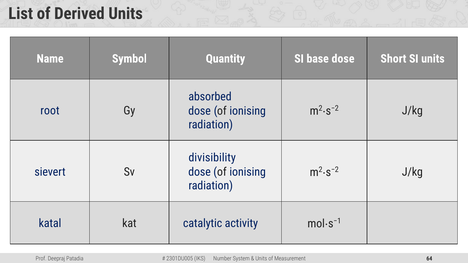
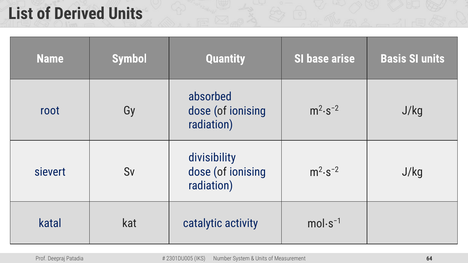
base dose: dose -> arise (343, 59)
Short: Short -> Basis (393, 59)
